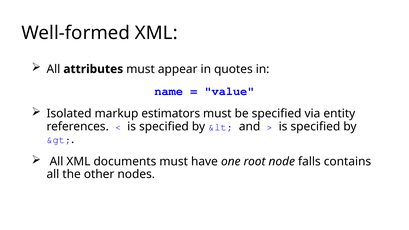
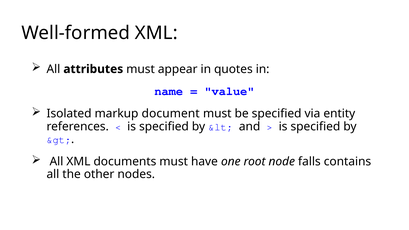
estimators: estimators -> document (171, 114)
